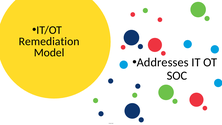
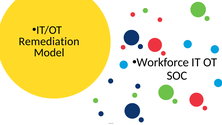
Addresses: Addresses -> Workforce (163, 62)
